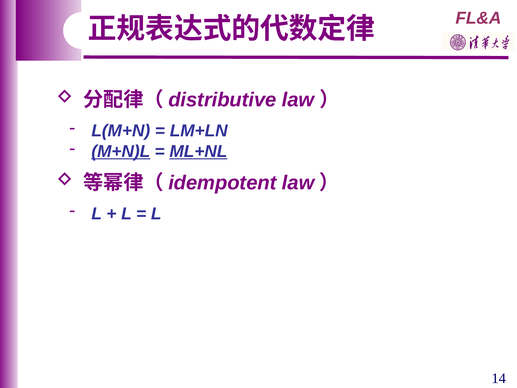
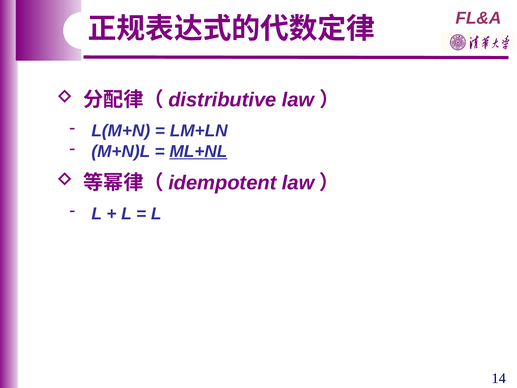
M+N)L underline: present -> none (121, 151)
